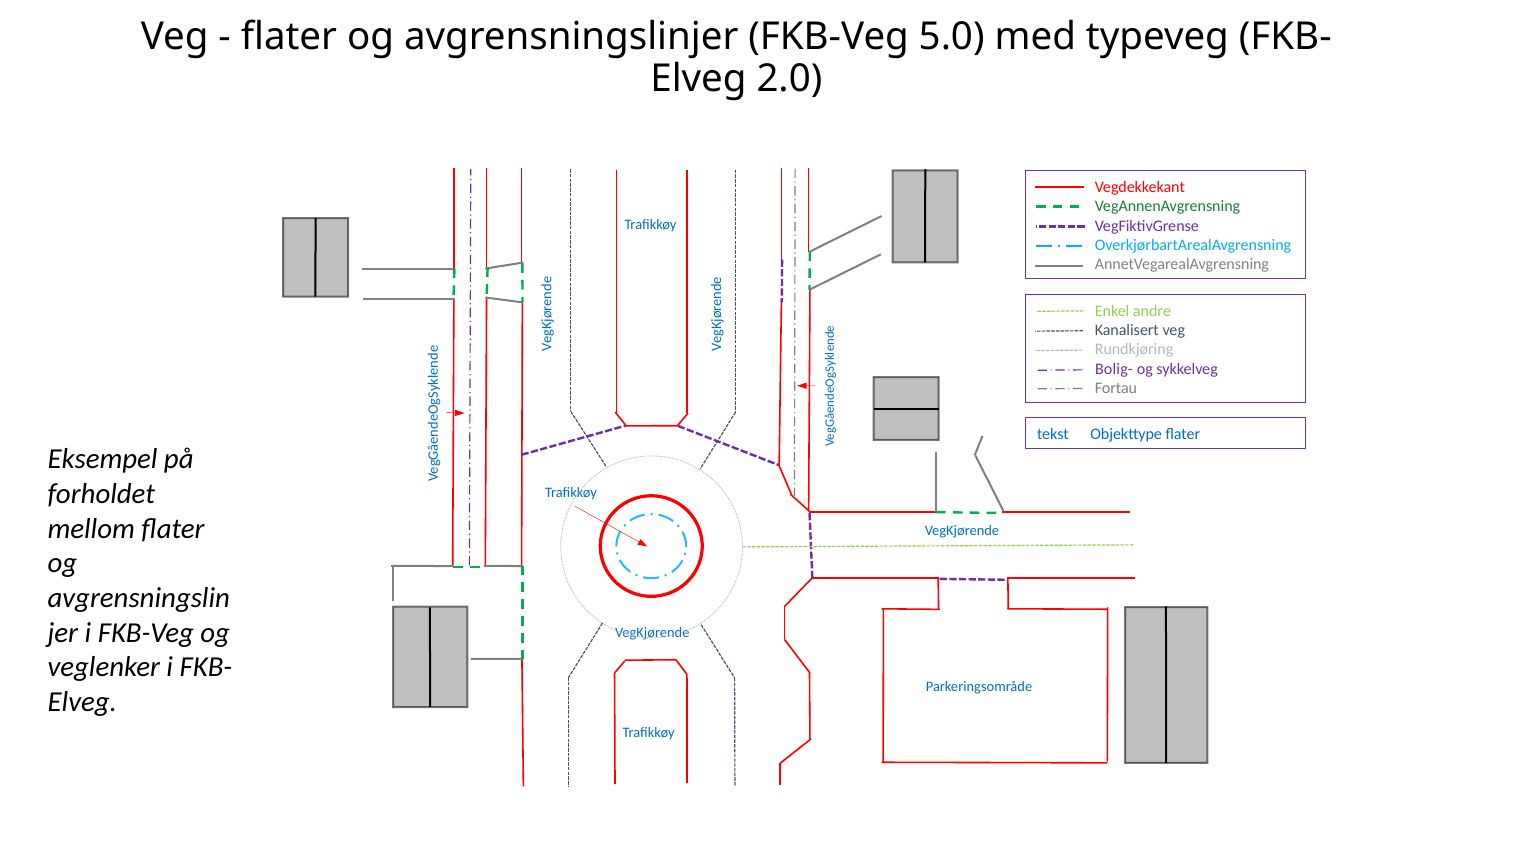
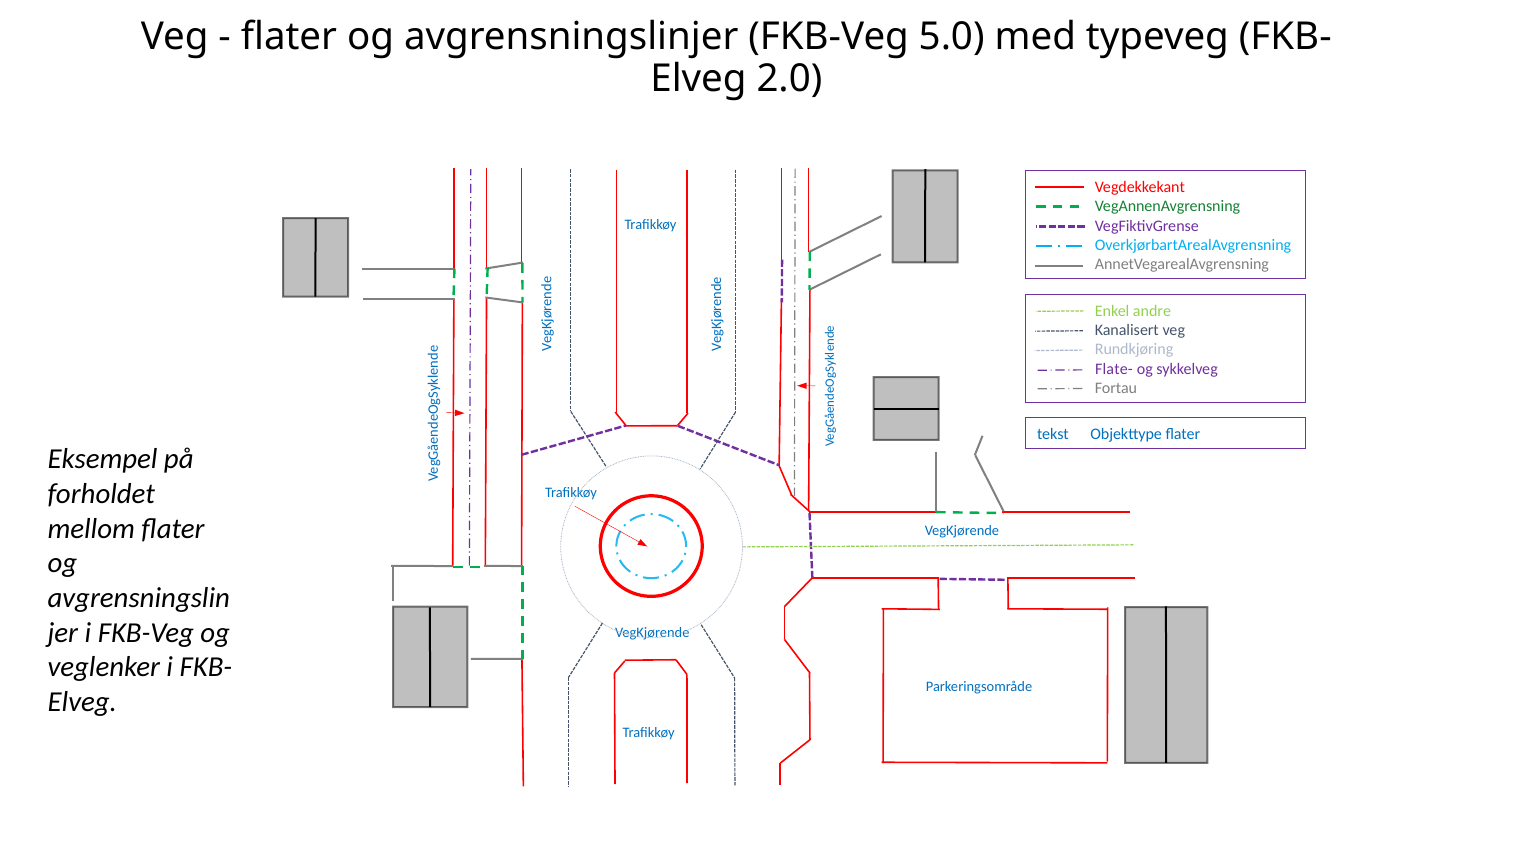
Bolig-: Bolig- -> Flate- (1114, 369)
